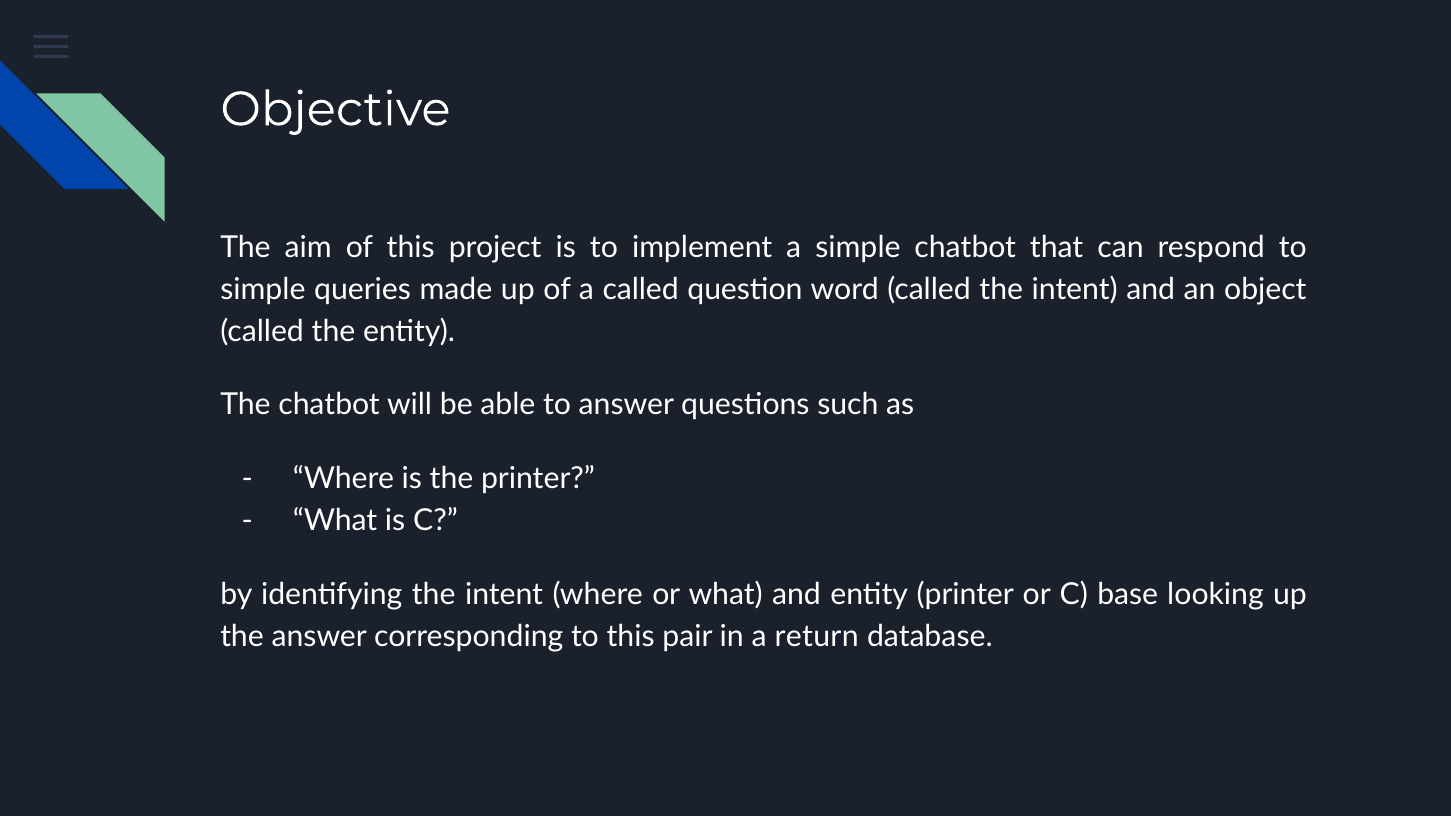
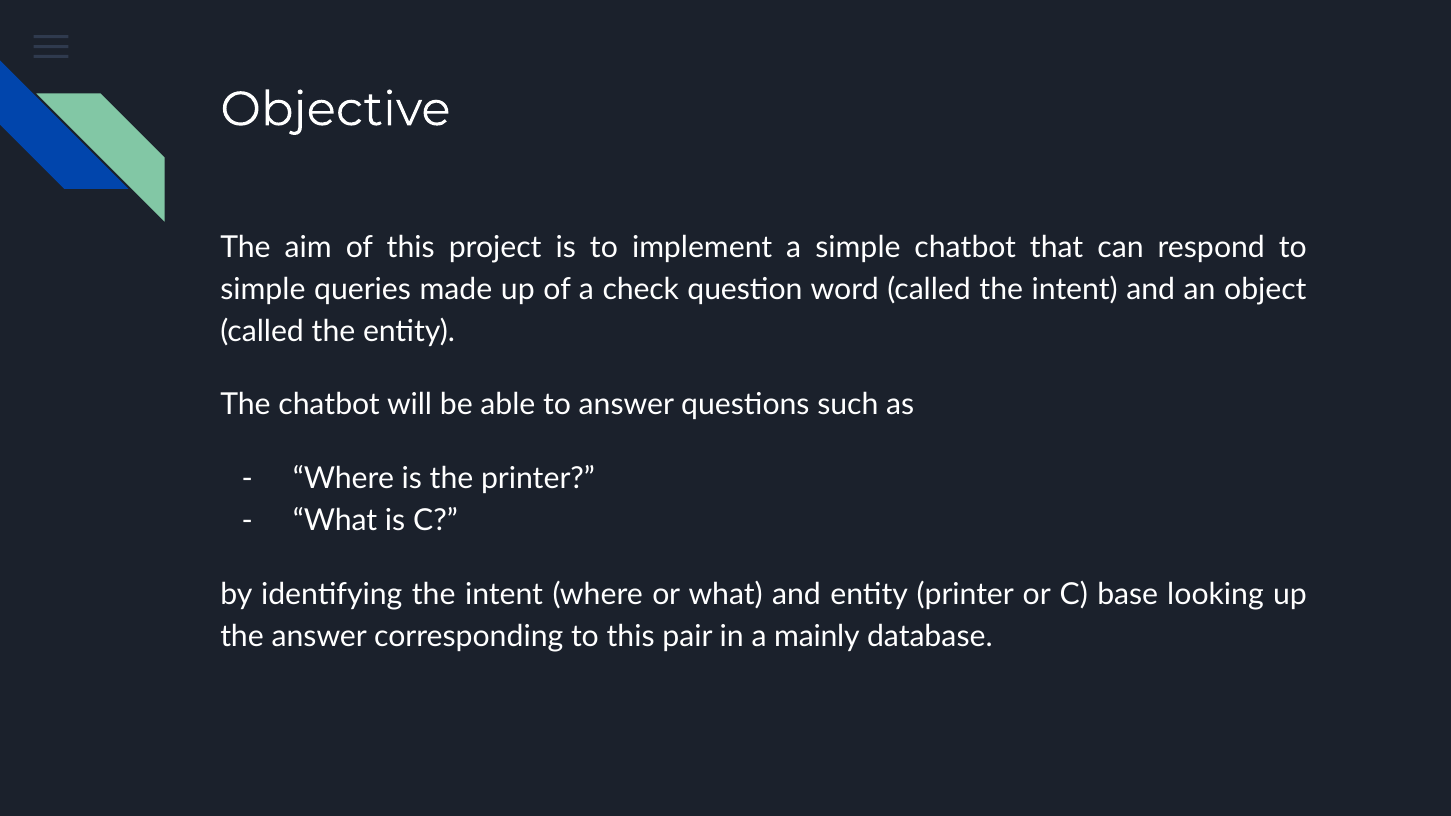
a called: called -> check (641, 289)
return: return -> mainly (817, 636)
